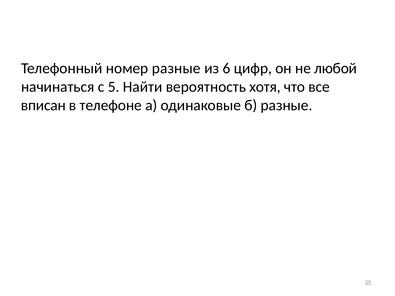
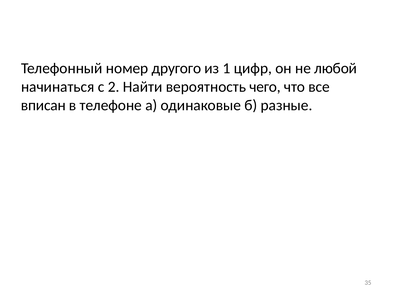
номер разные: разные -> другого (176, 68)
6: 6 -> 1 (226, 68)
5: 5 -> 2 (114, 87)
хотя: хотя -> чего (265, 87)
